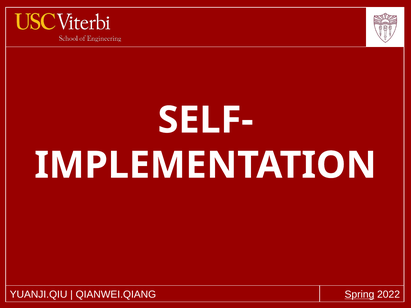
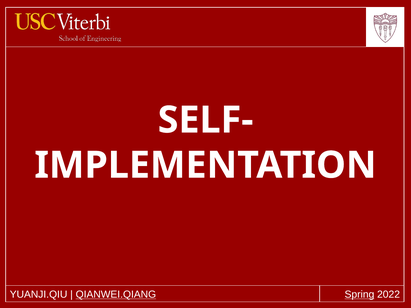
QIANWEI.QIANG underline: none -> present (116, 295)
